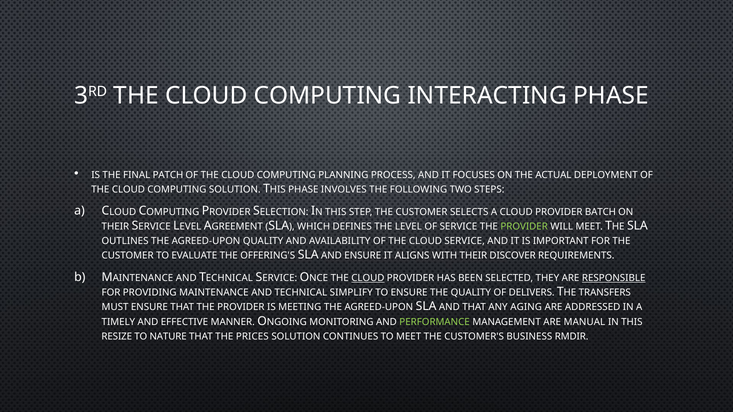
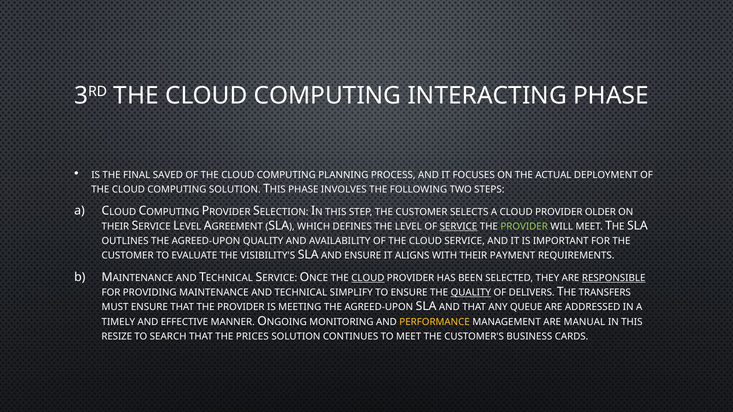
PATCH: PATCH -> SAVED (168, 175)
BATCH: BATCH -> OLDER (600, 212)
SERVICE underline: none -> present (458, 227)
OFFERING'S: OFFERING'S -> VISIBILITY'S (268, 256)
DISCOVER: DISCOVER -> PAYMENT (513, 256)
QUALITY underline: none -> present (471, 293)
AGING: AGING -> QUEUE (526, 308)
PERFORMANCE colour: light green -> yellow (435, 322)
NATURE: NATURE -> SEARCH (168, 337)
RMDIR: RMDIR -> CARDS (572, 337)
